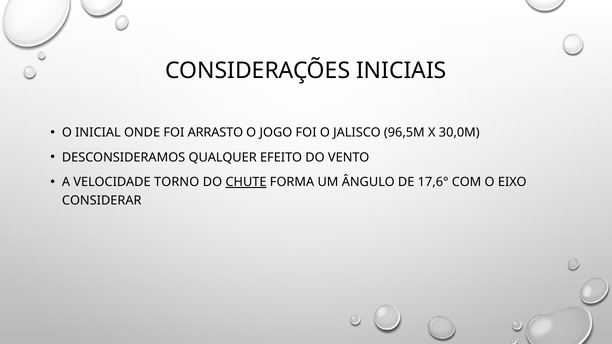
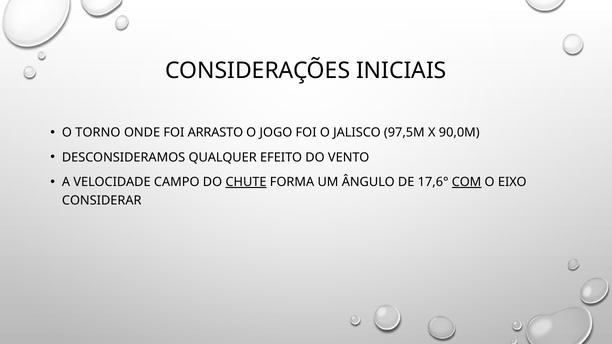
INICIAL: INICIAL -> TORNO (98, 133)
96,5M: 96,5M -> 97,5M (404, 133)
30,0M: 30,0M -> 90,0M (459, 133)
TORNO: TORNO -> CAMPO (177, 182)
COM underline: none -> present (467, 182)
